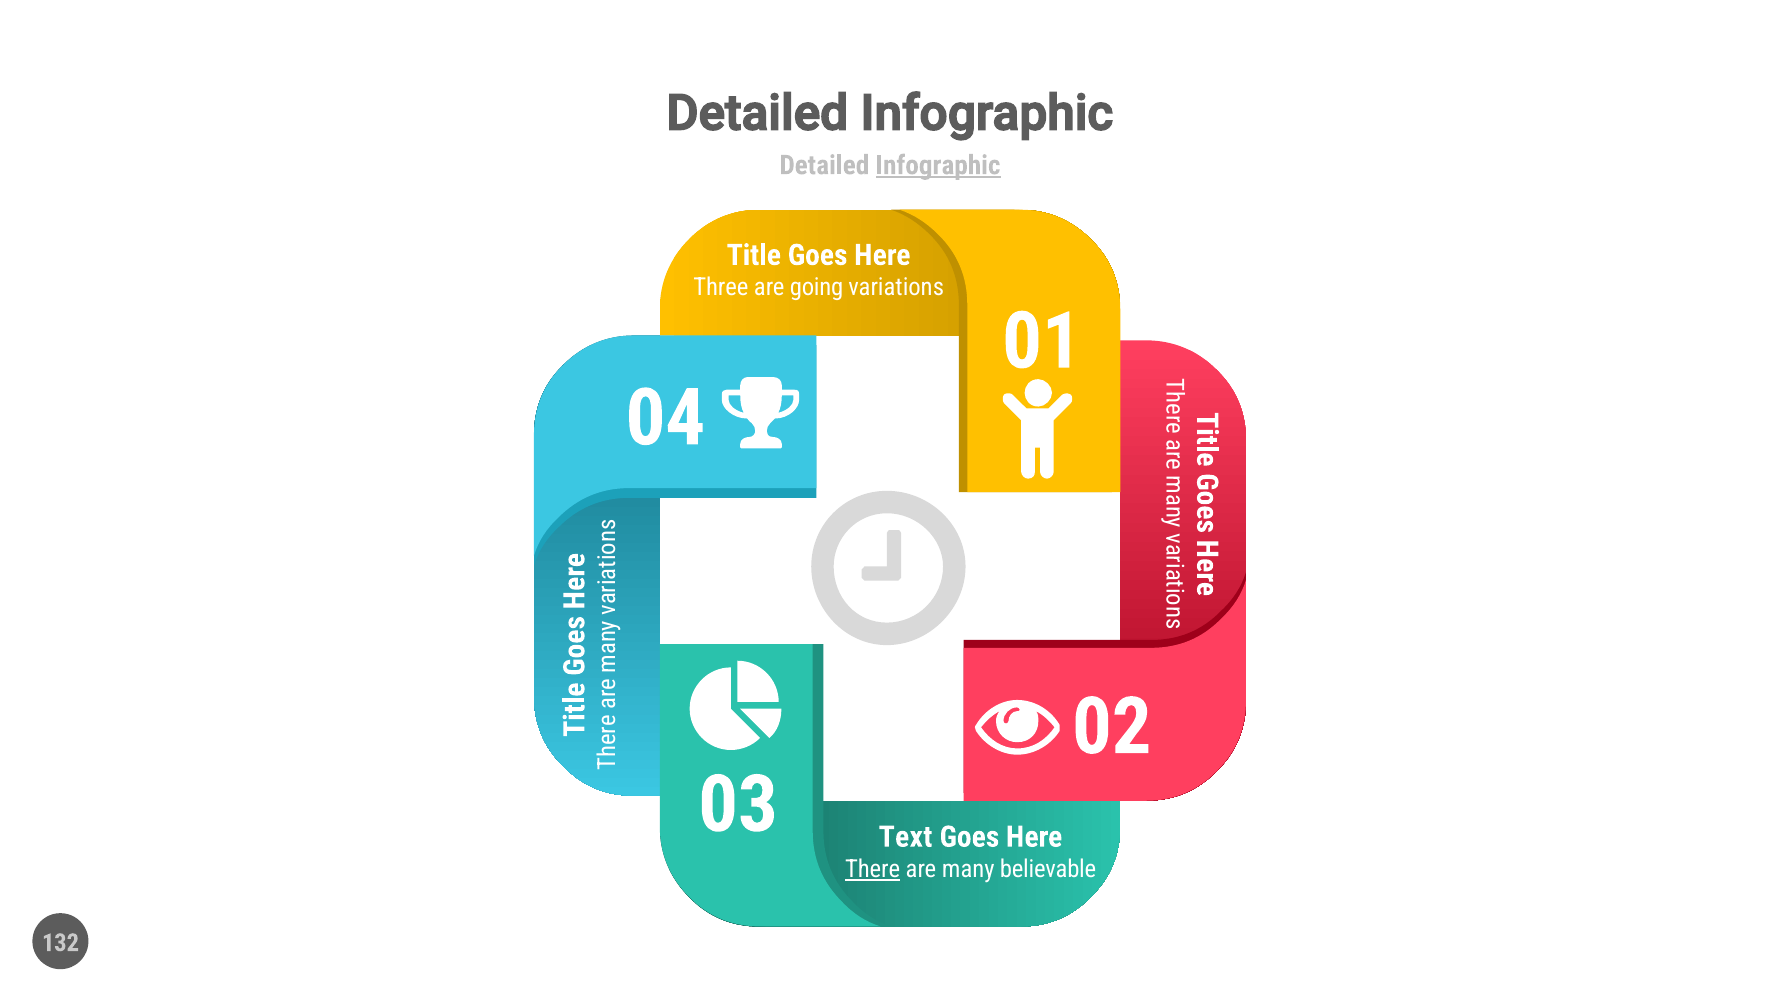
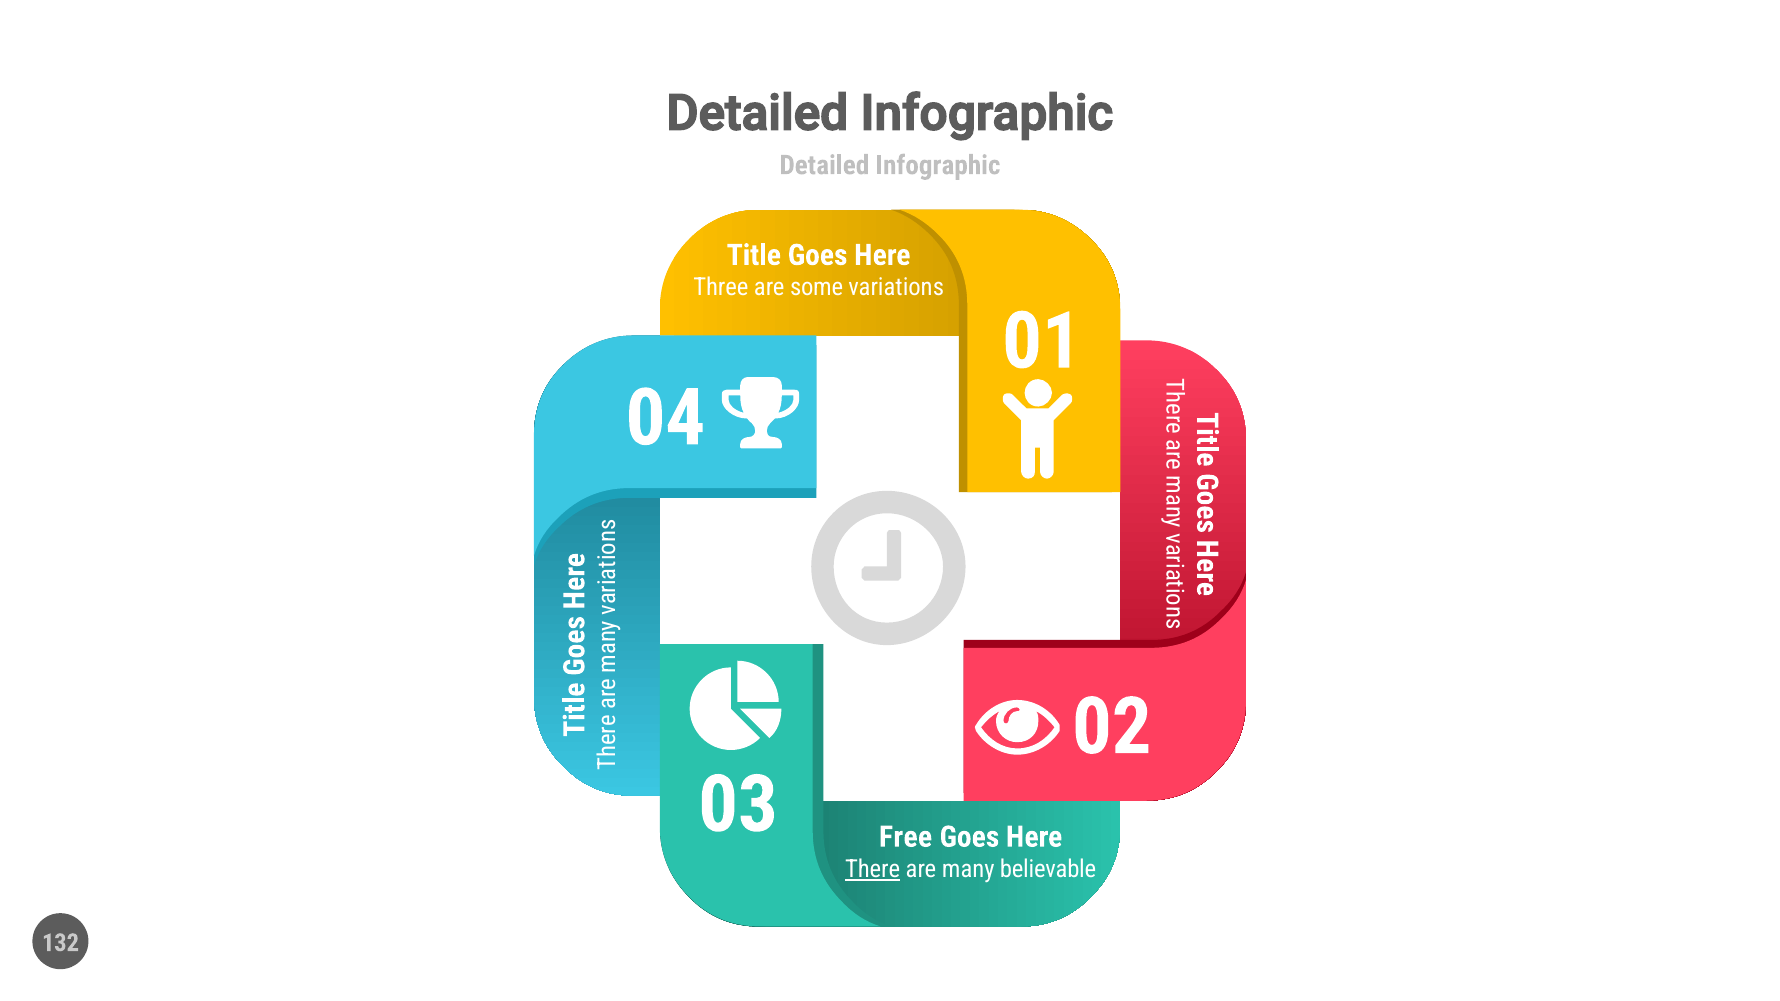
Infographic underline: present -> none (938, 165)
going: going -> some (817, 288)
Text: Text -> Free (906, 837)
